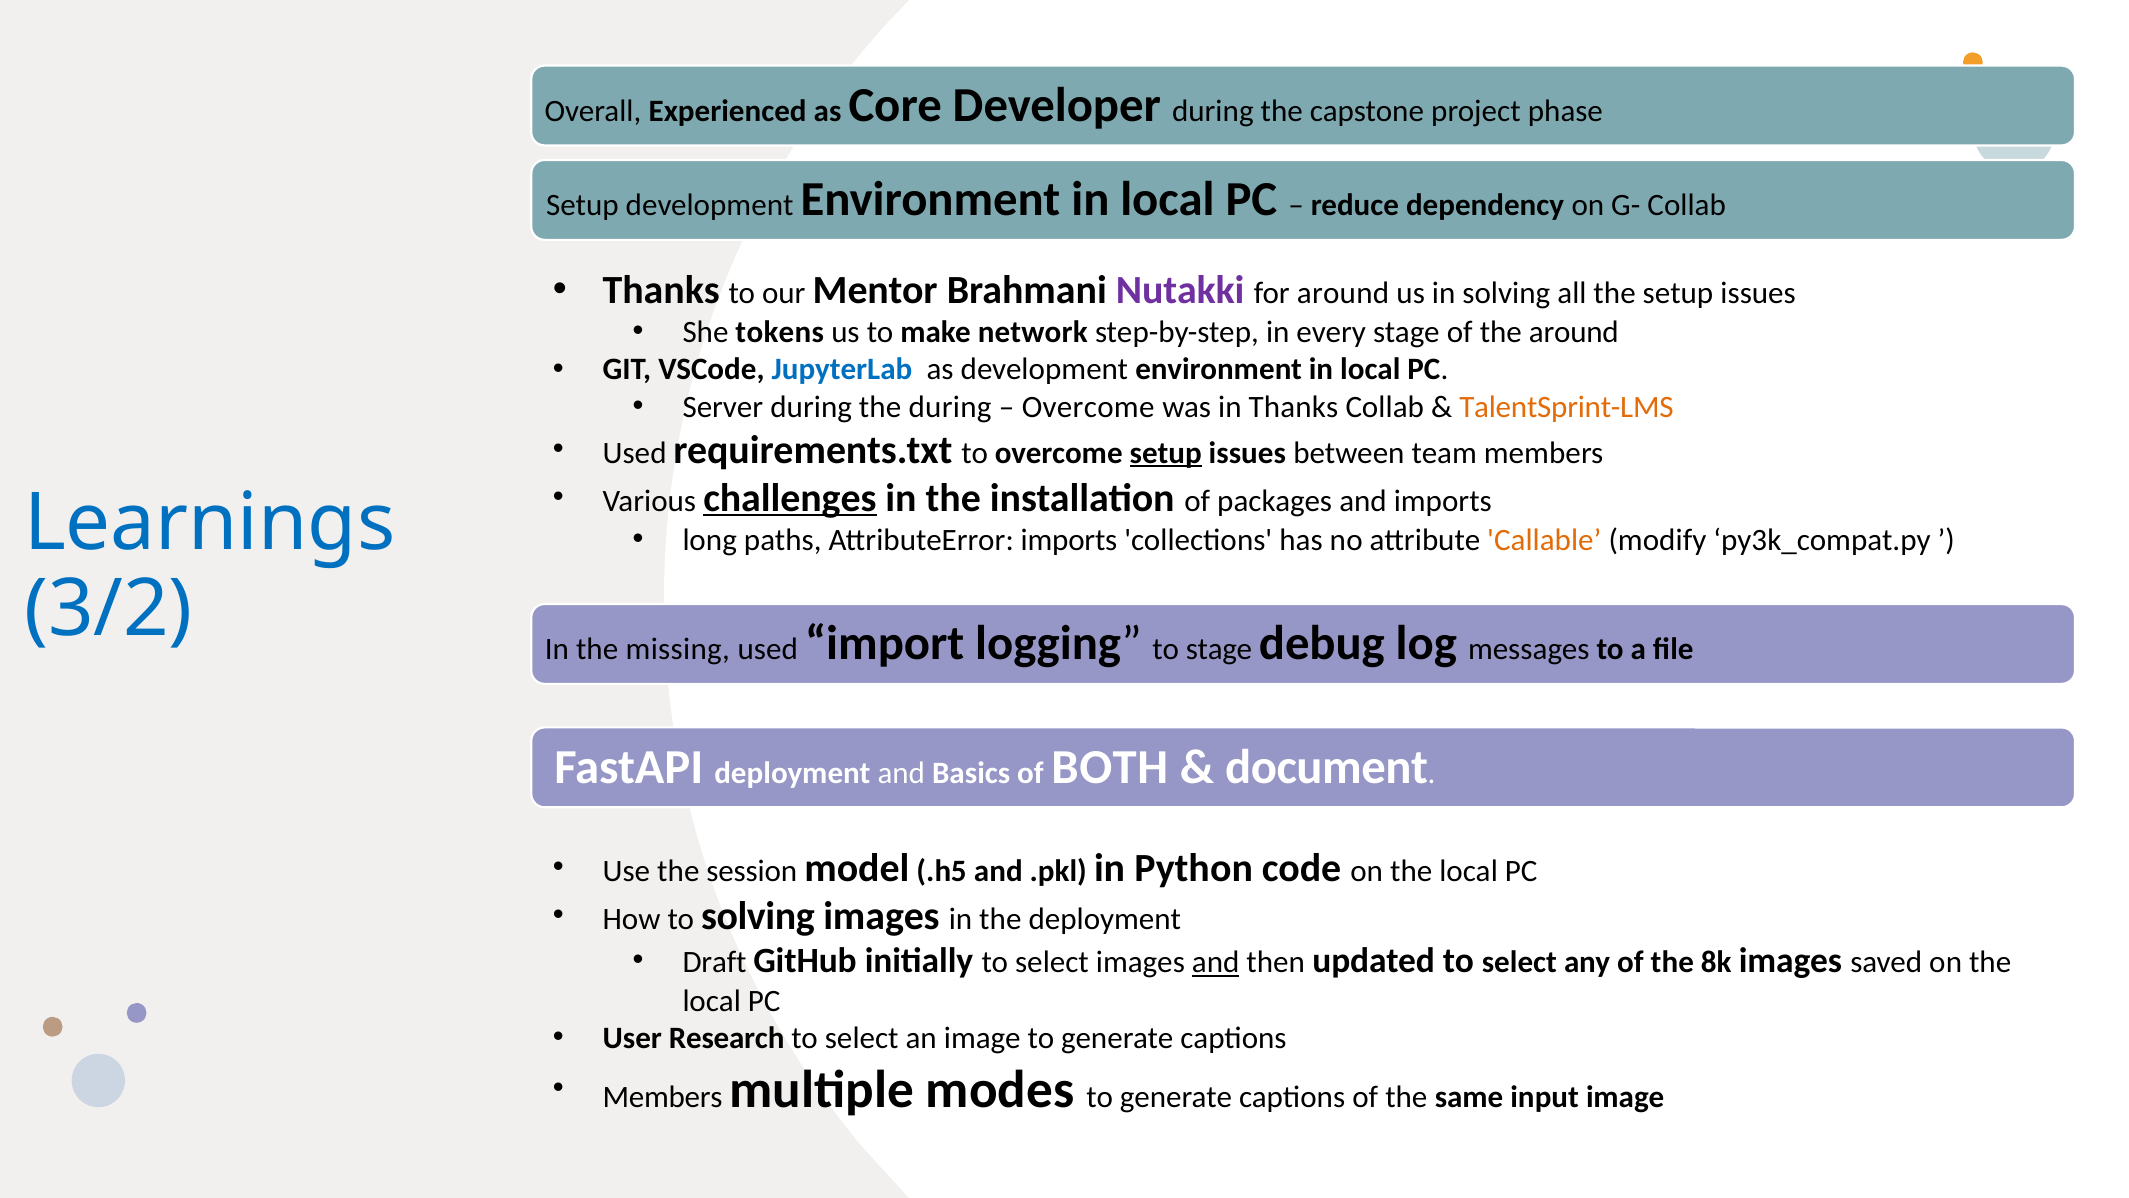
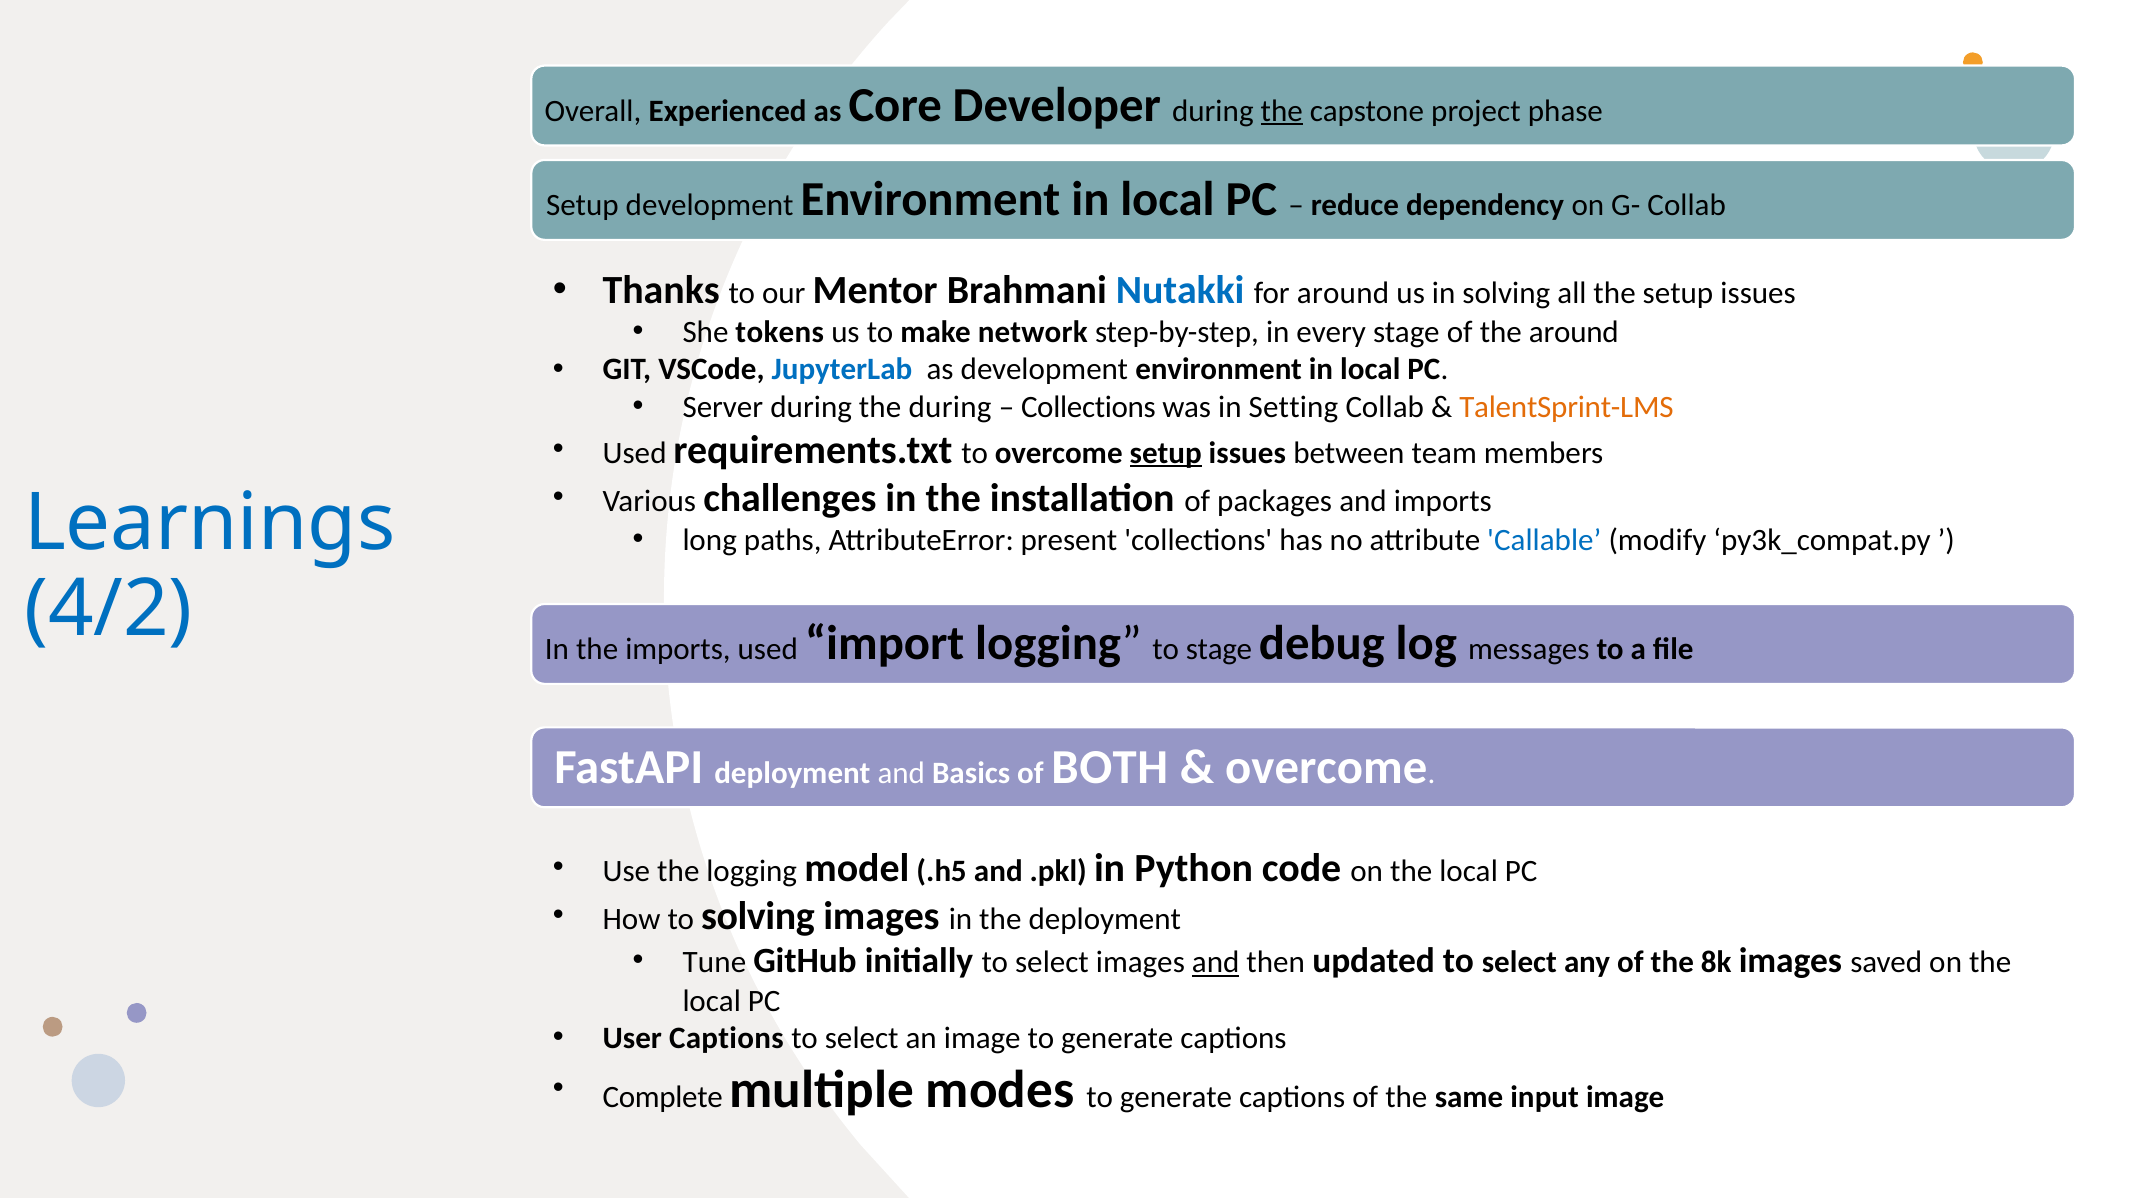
the underline: none -> present (1282, 111)
Nutakki colour: purple -> blue (1180, 290)
Overcome: Overcome -> Collections (1088, 407)
in Thanks: Thanks -> Setting (1293, 407)
challenges underline: present -> none (790, 498)
AttributeError imports: imports -> present (1069, 540)
Callable colour: orange -> blue (1544, 540)
3/2: 3/2 -> 4/2 (108, 609)
the missing: missing -> imports (678, 649)
document: document -> overcome (1326, 767)
the session: session -> logging (752, 871)
Draft: Draft -> Tune (714, 962)
User Research: Research -> Captions (726, 1038)
Members: Members -> Complete (663, 1097)
